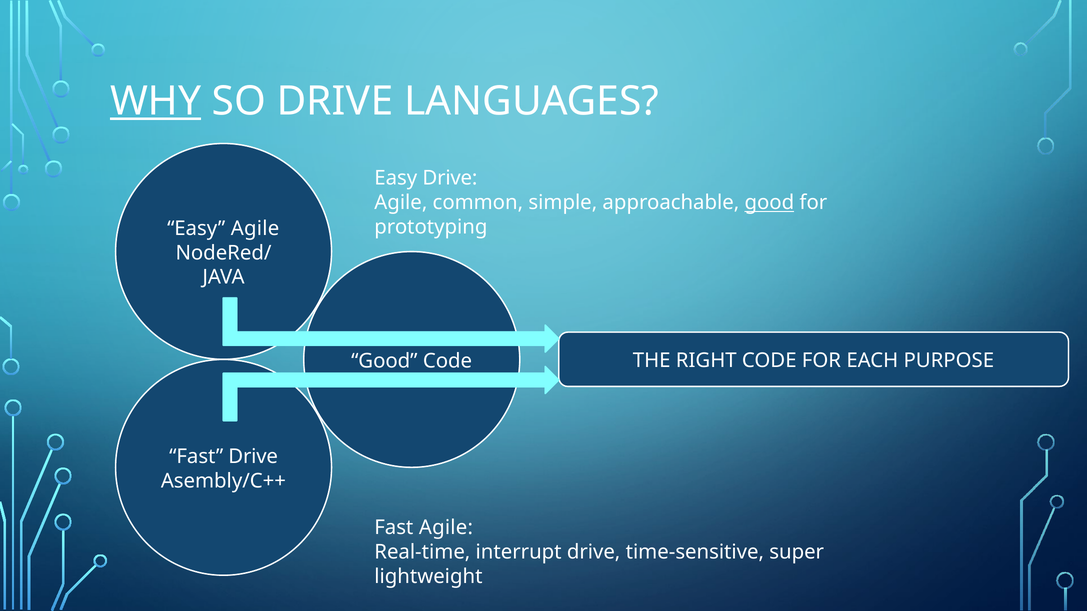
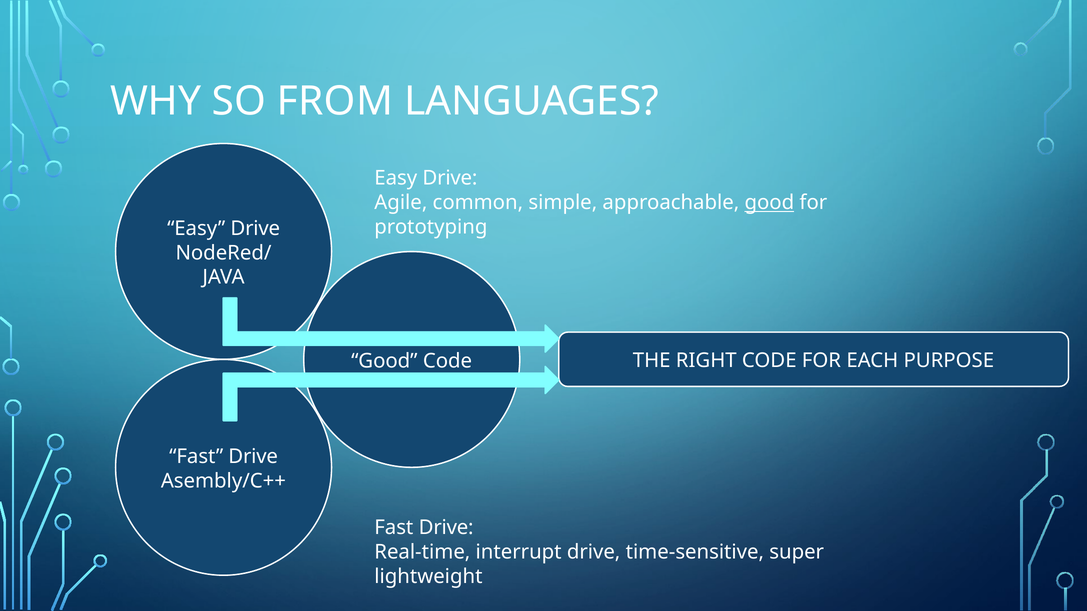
WHY underline: present -> none (156, 101)
SO DRIVE: DRIVE -> FROM (335, 101)
Agile: Agile -> Drive (255, 229)
Agile: Agile -> Drive (446, 528)
